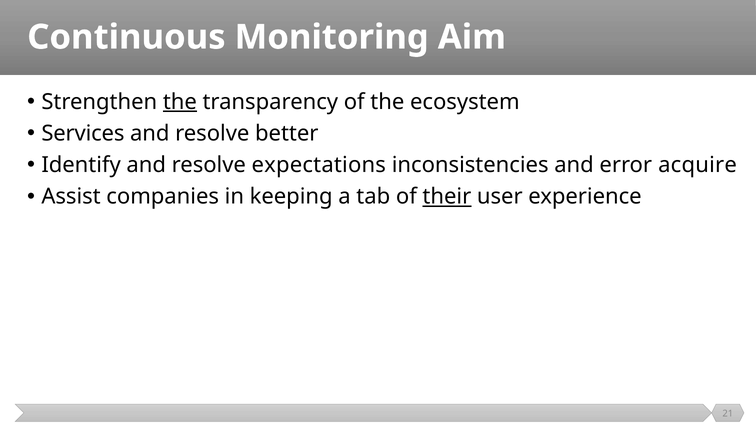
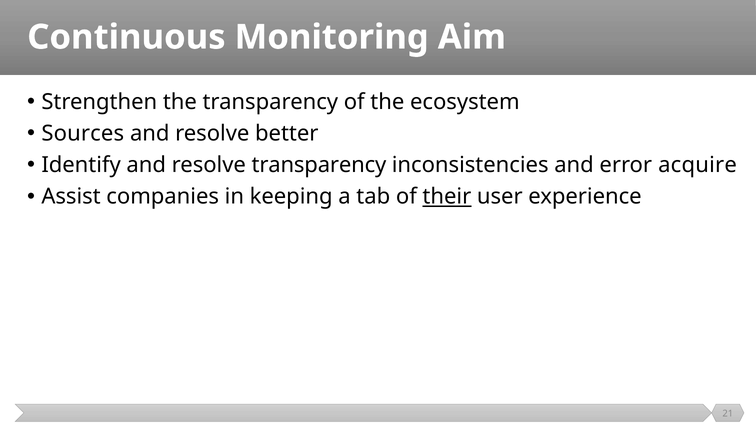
the underline: present -> none (180, 102)
Services: Services -> Sources (83, 133)
resolve expectations: expectations -> transparency (319, 165)
